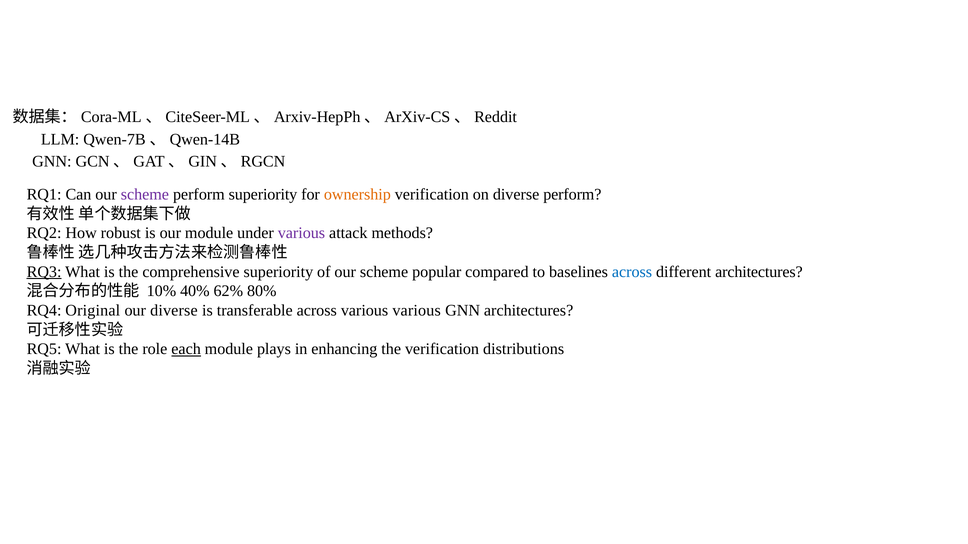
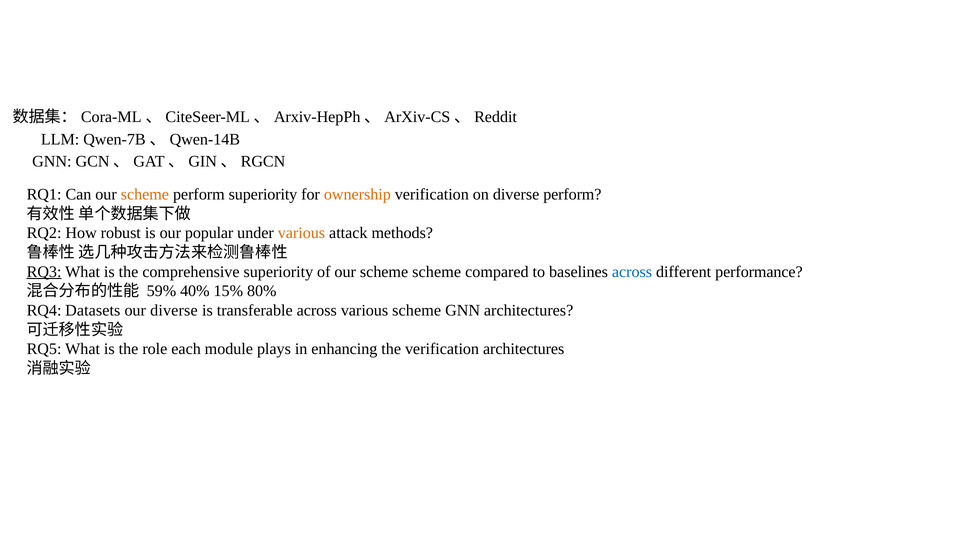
scheme colour: purple -> orange (145, 195)
our module: module -> popular (209, 233)
various colour: purple -> orange (301, 233)
scheme popular: popular -> scheme (437, 272)
different architectures: architectures -> performance (759, 272)
10%: 10% -> 59% (161, 291)
62%: 62% -> 15% (228, 291)
Original: Original -> Datasets (93, 311)
various various: various -> scheme (417, 311)
each underline: present -> none (186, 349)
verification distributions: distributions -> architectures (524, 349)
